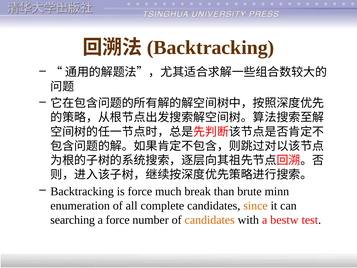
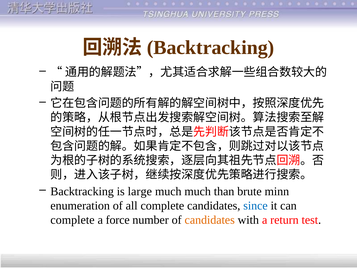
is force: force -> large (140, 191)
much break: break -> much (198, 191)
since colour: orange -> blue (255, 206)
searching: searching -> complete (73, 220)
bestw: bestw -> return (284, 220)
